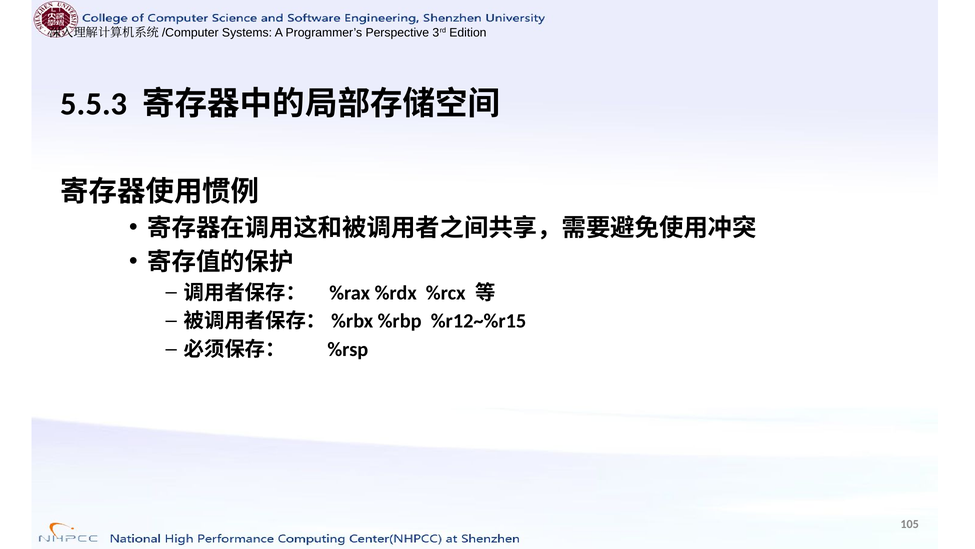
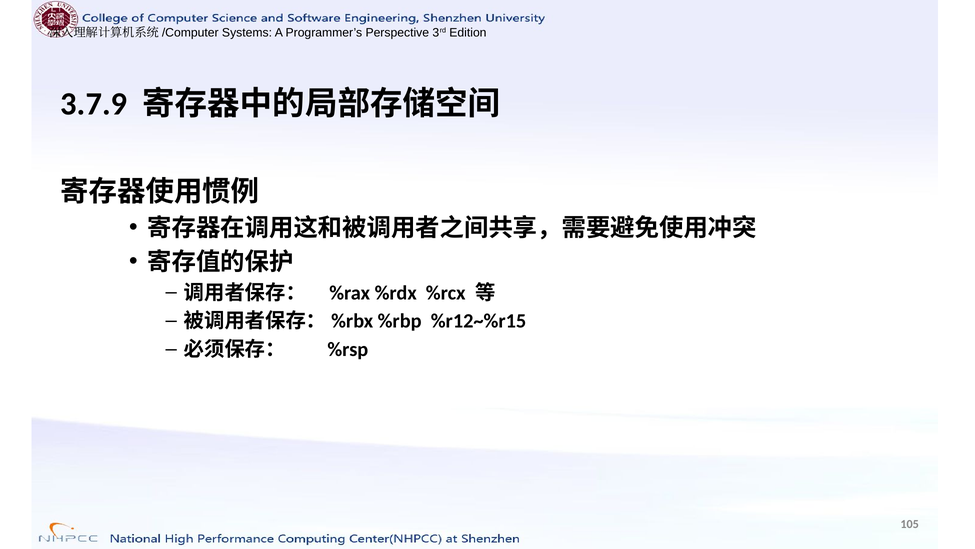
5.5.3: 5.5.3 -> 3.7.9 (94, 104)
